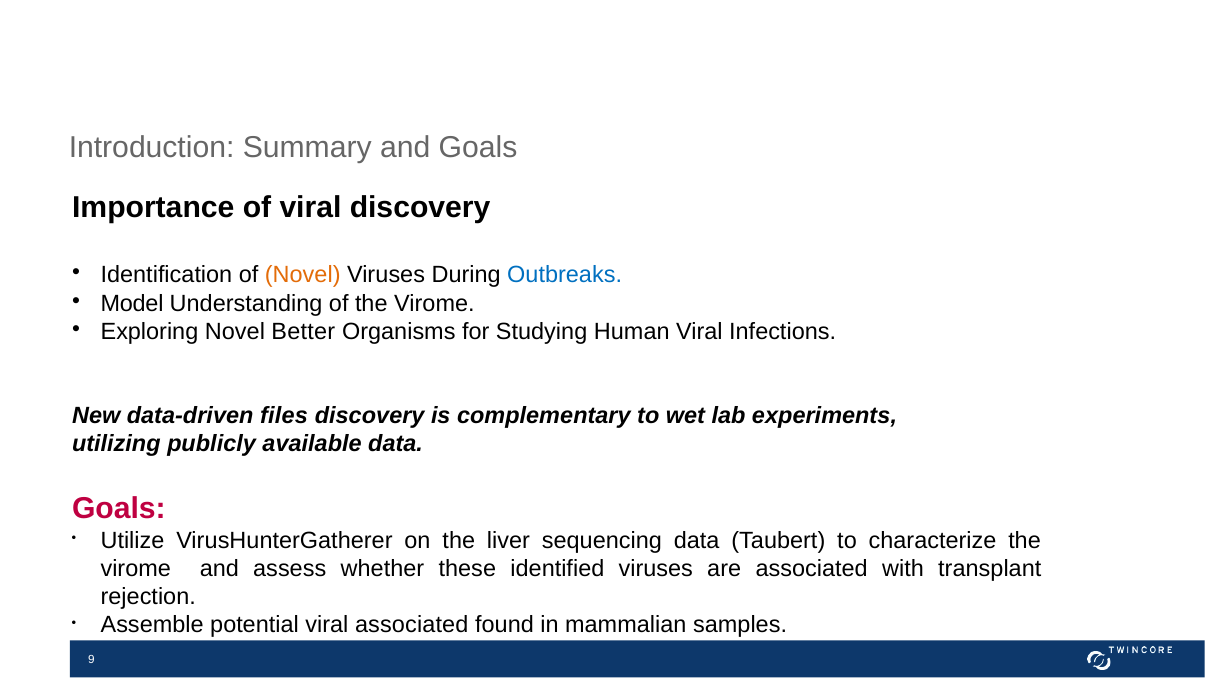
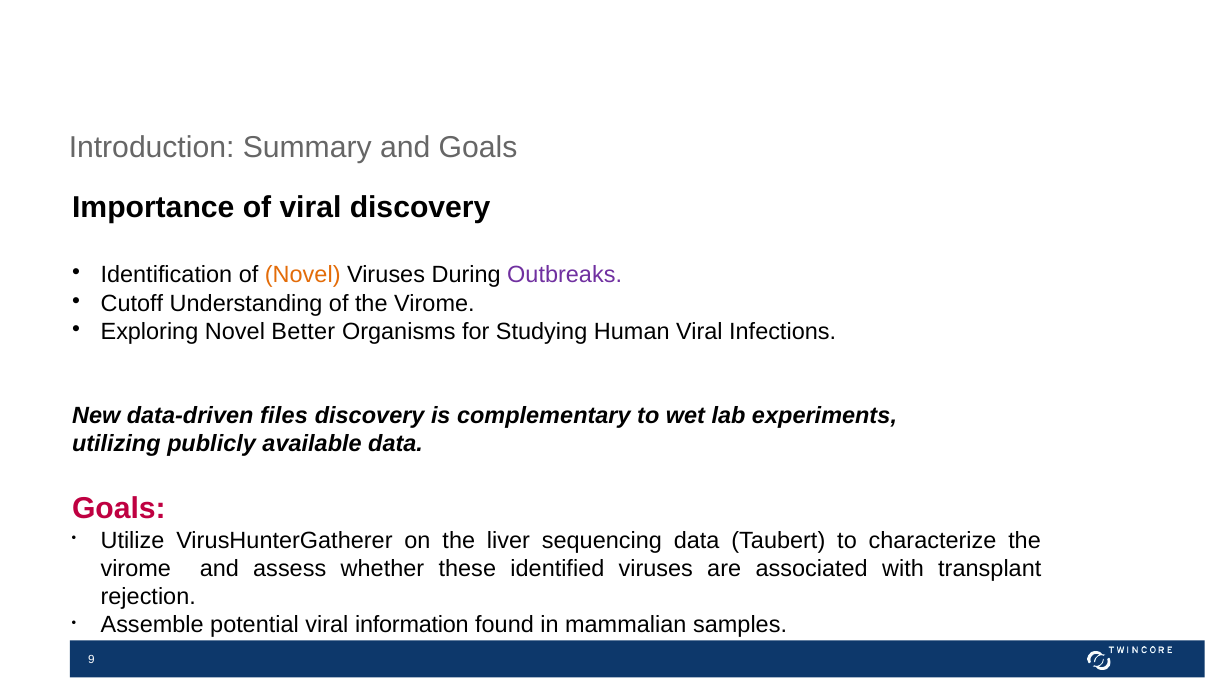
Outbreaks colour: blue -> purple (565, 275)
Model: Model -> Cutoff (132, 303)
viral associated: associated -> information (412, 625)
